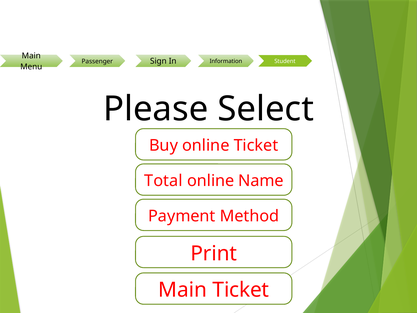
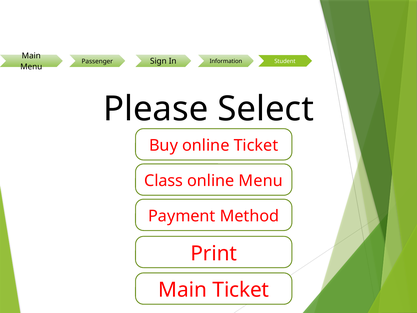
Total: Total -> Class (164, 181)
online Name: Name -> Menu (261, 181)
